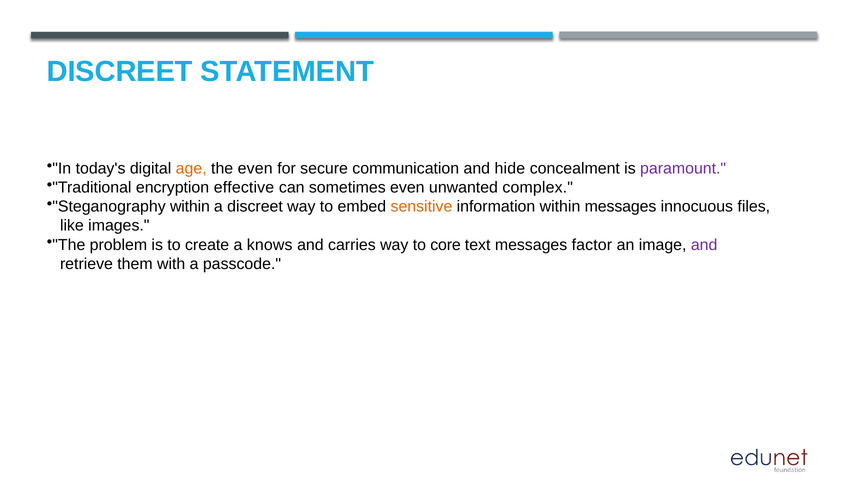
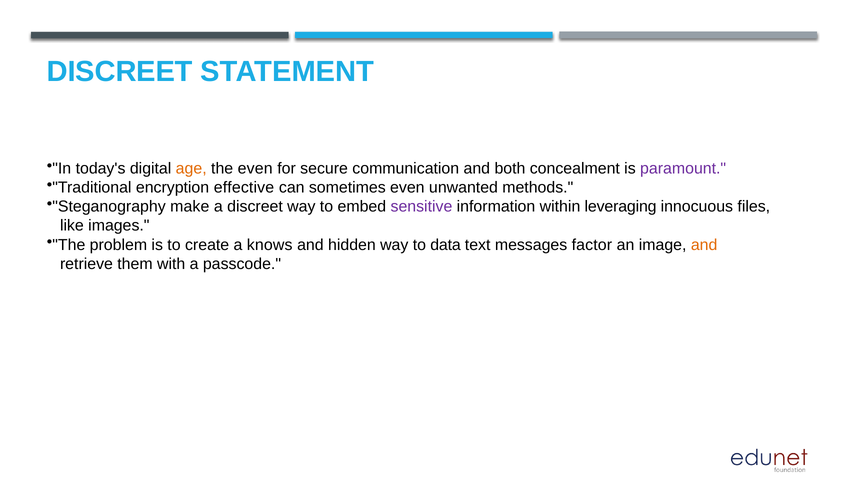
hide: hide -> both (510, 168)
complex: complex -> methods (538, 188)
within: within -> make (190, 207)
sensitive colour: orange -> purple (421, 207)
within messages: messages -> leveraging (621, 207)
carries: carries -> hidden (352, 245)
core: core -> data (446, 245)
and colour: purple -> orange (704, 245)
